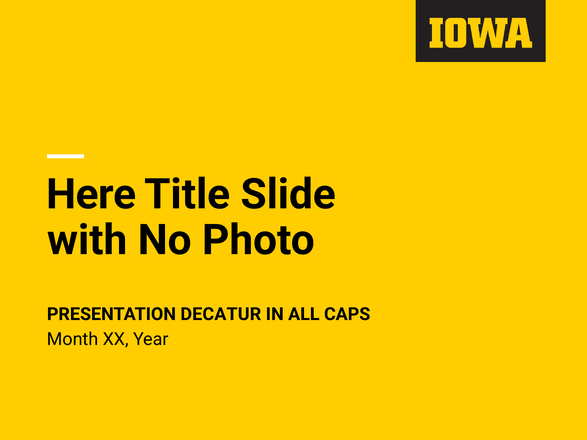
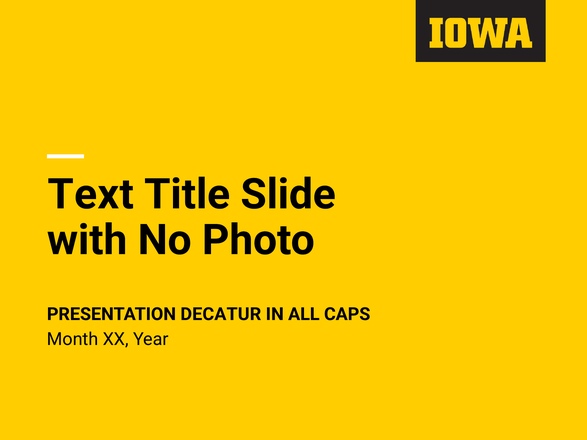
Here: Here -> Text (91, 195)
